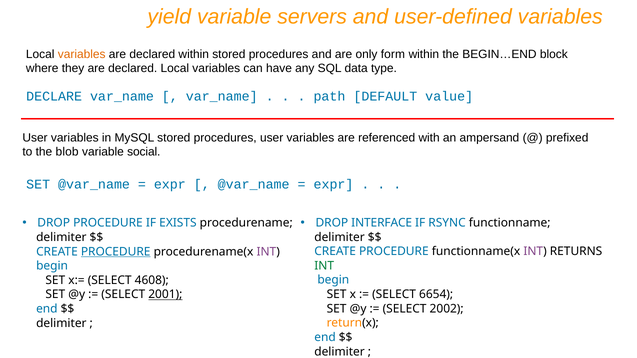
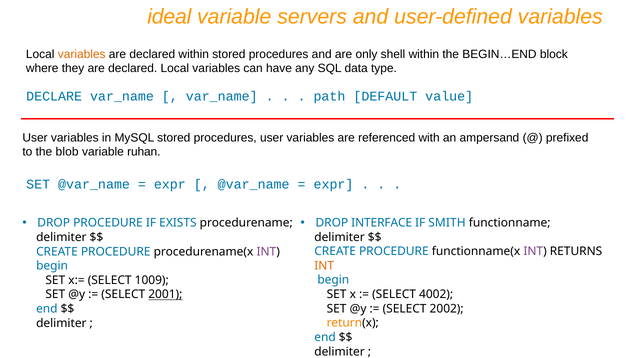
yield: yield -> ideal (169, 17)
form: form -> shell (393, 54)
social: social -> ruhan (144, 152)
RSYNC: RSYNC -> SMITH (447, 223)
PROCEDURE underline: present -> none (116, 252)
INT colour: green -> orange (324, 266)
4608: 4608 -> 1009 (152, 280)
6654: 6654 -> 4002 (436, 295)
